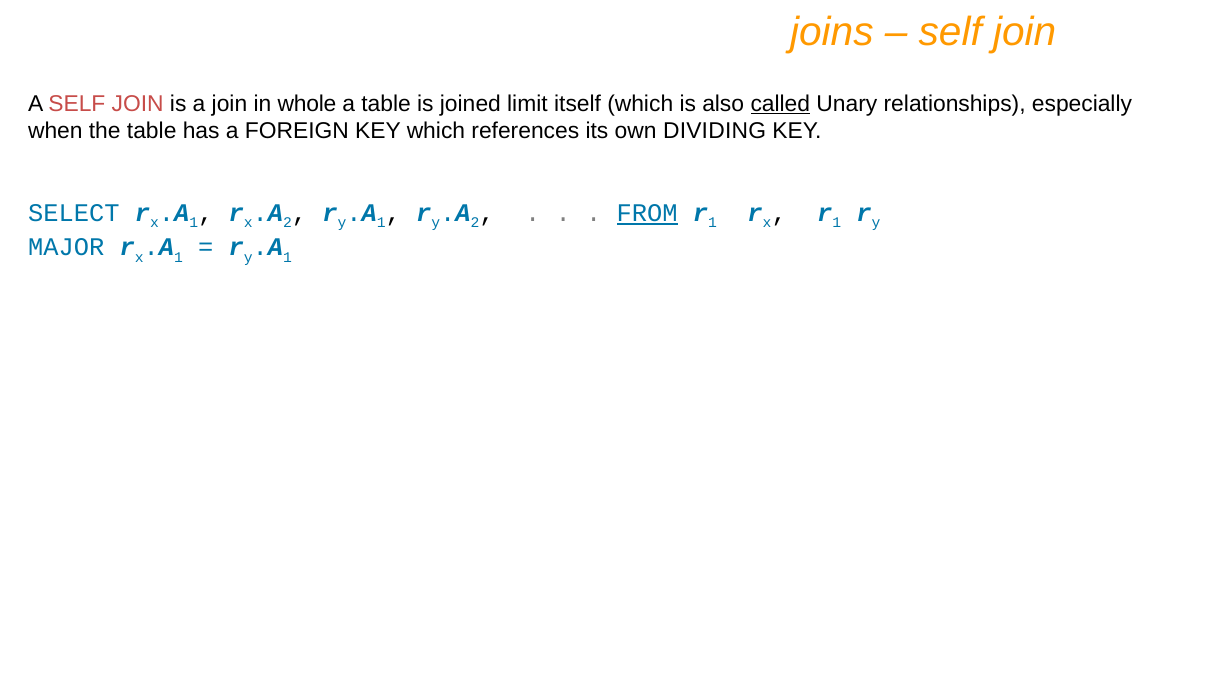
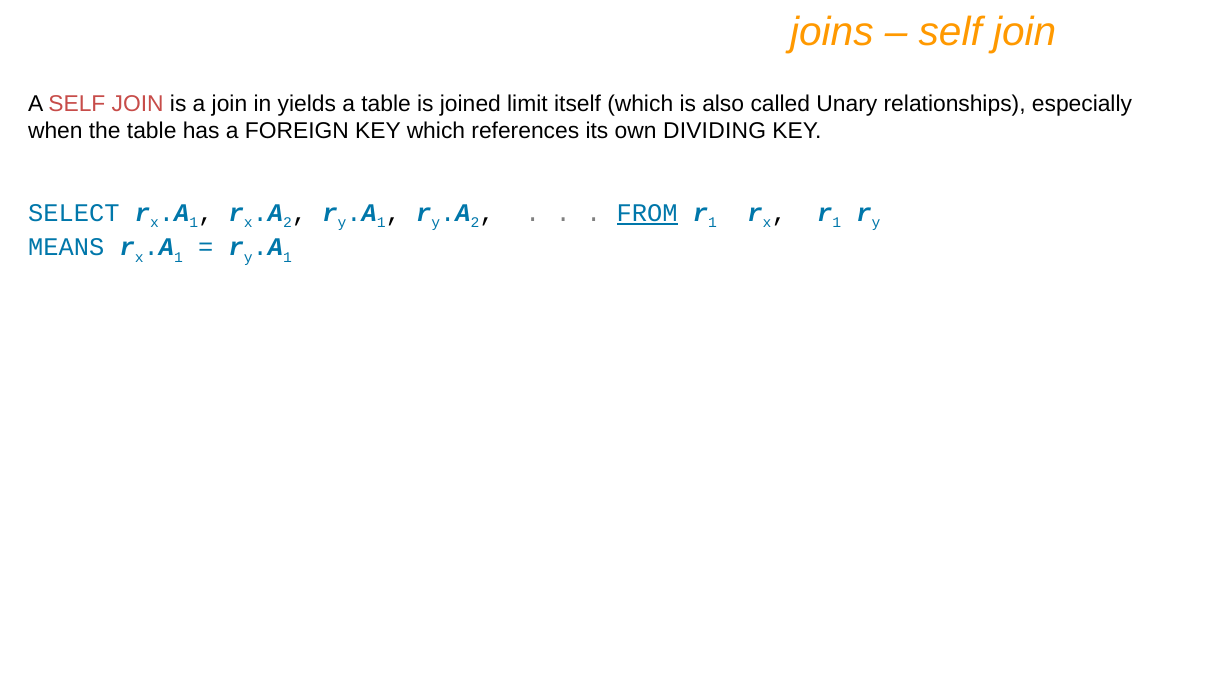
whole: whole -> yields (307, 103)
called underline: present -> none (780, 103)
MAJOR: MAJOR -> MEANS (66, 248)
